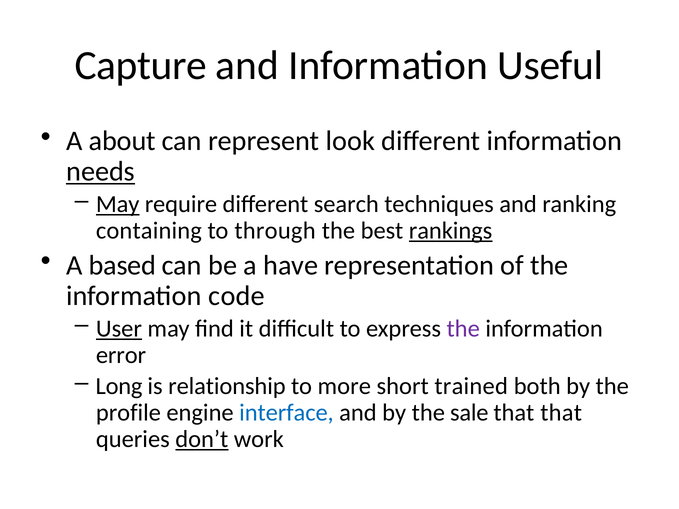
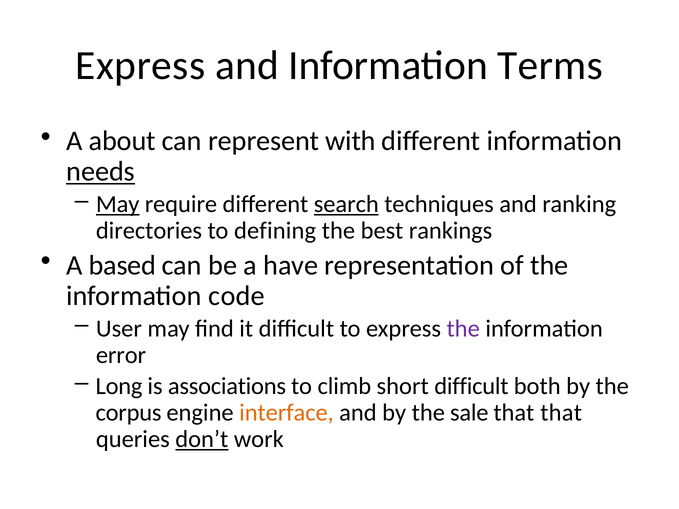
Capture: Capture -> Express (140, 66)
Useful: Useful -> Terms (550, 66)
look: look -> with (350, 141)
search underline: none -> present (346, 205)
containing: containing -> directories (149, 231)
through: through -> defining (275, 231)
rankings underline: present -> none (451, 231)
User underline: present -> none (119, 329)
relationship: relationship -> associations (227, 386)
more: more -> climb (344, 386)
short trained: trained -> difficult (471, 386)
profile: profile -> corpus (129, 413)
interface colour: blue -> orange (286, 413)
